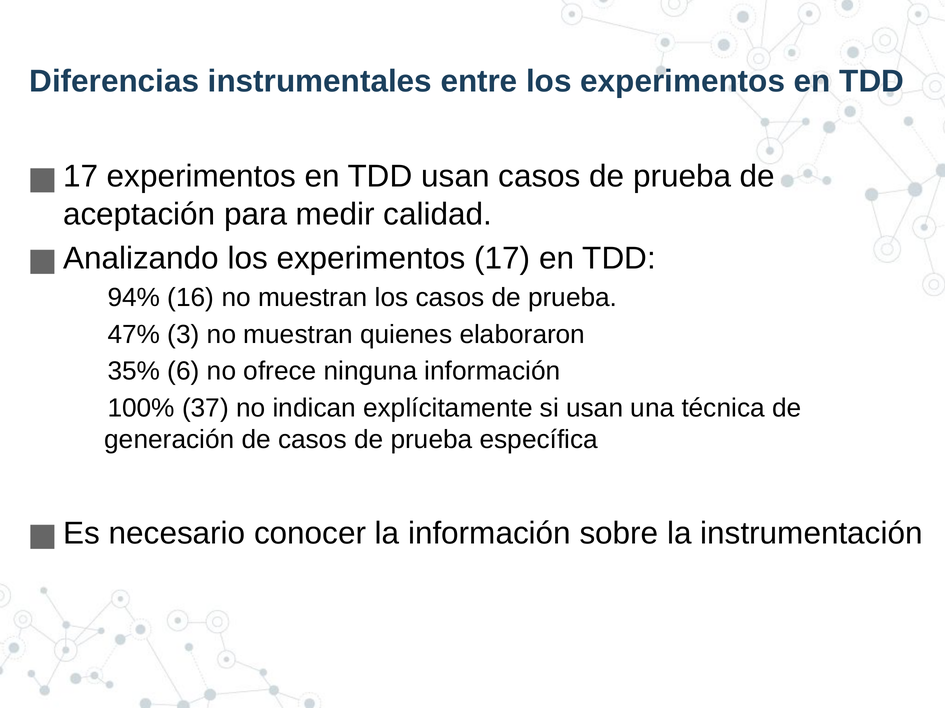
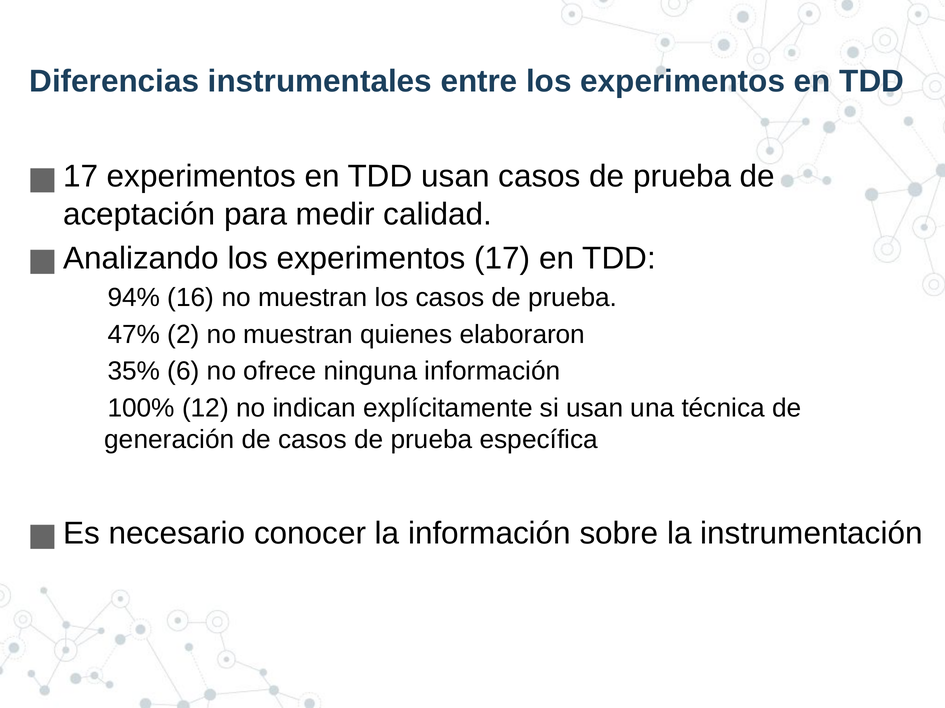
3: 3 -> 2 (184, 335)
37: 37 -> 12 (205, 408)
